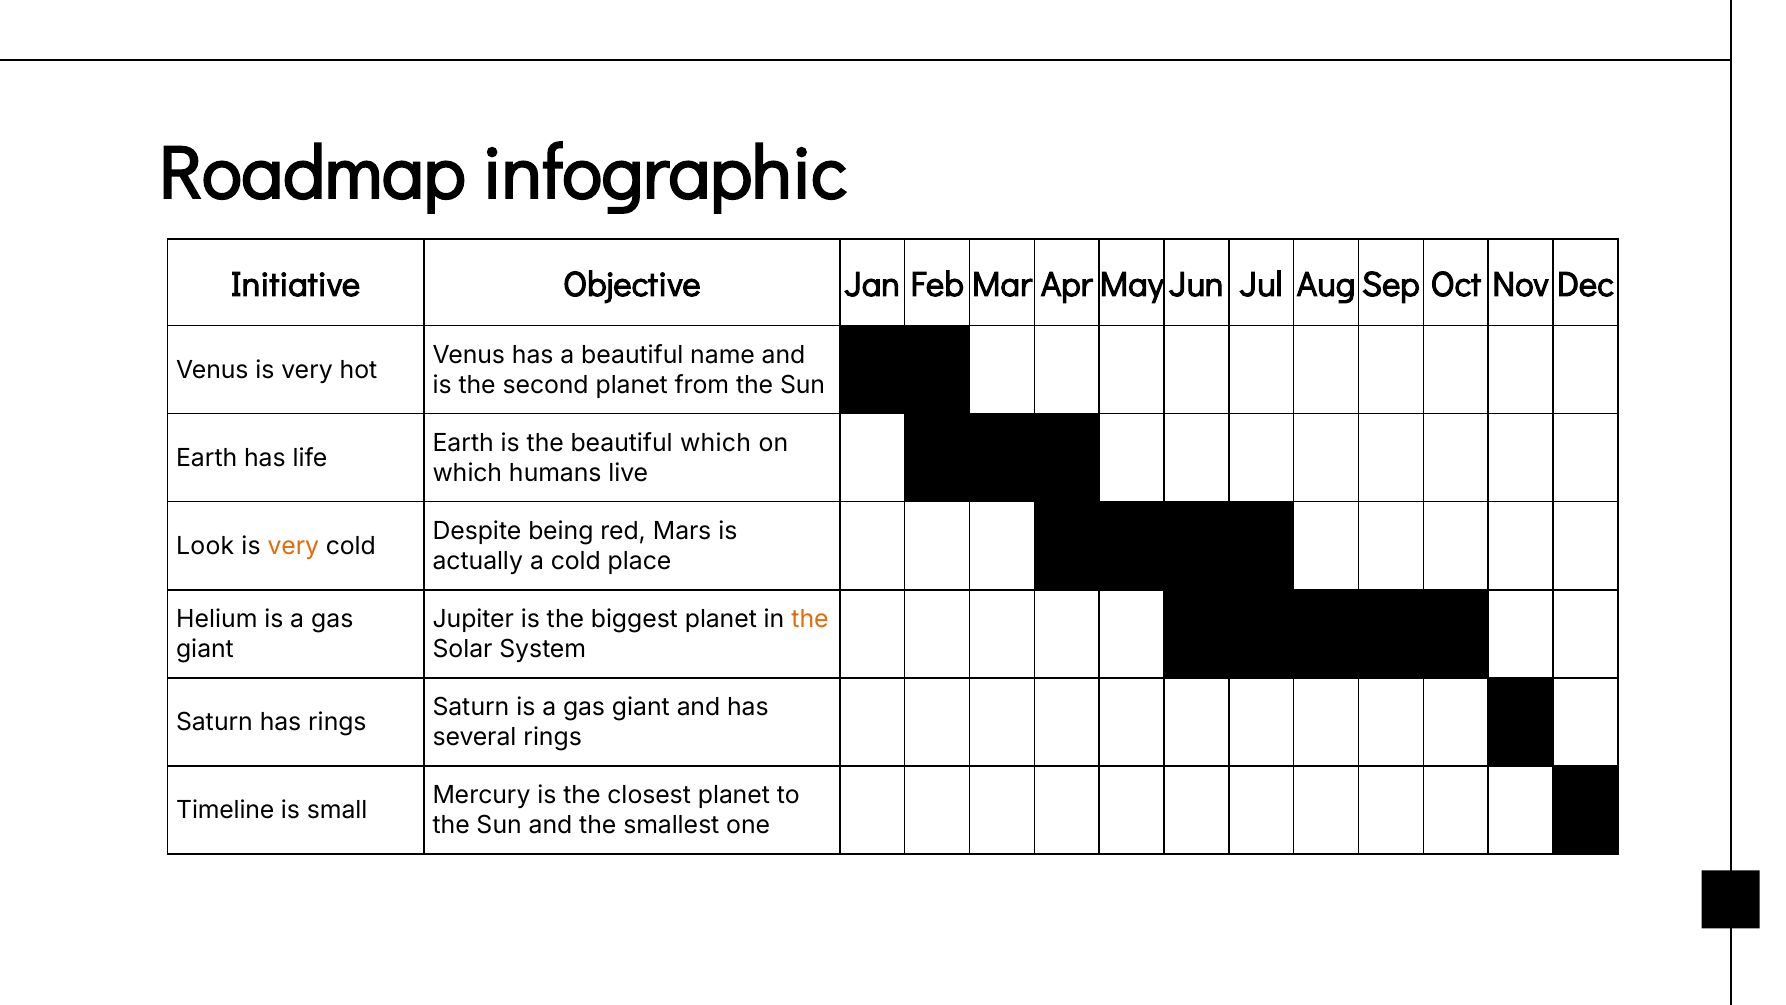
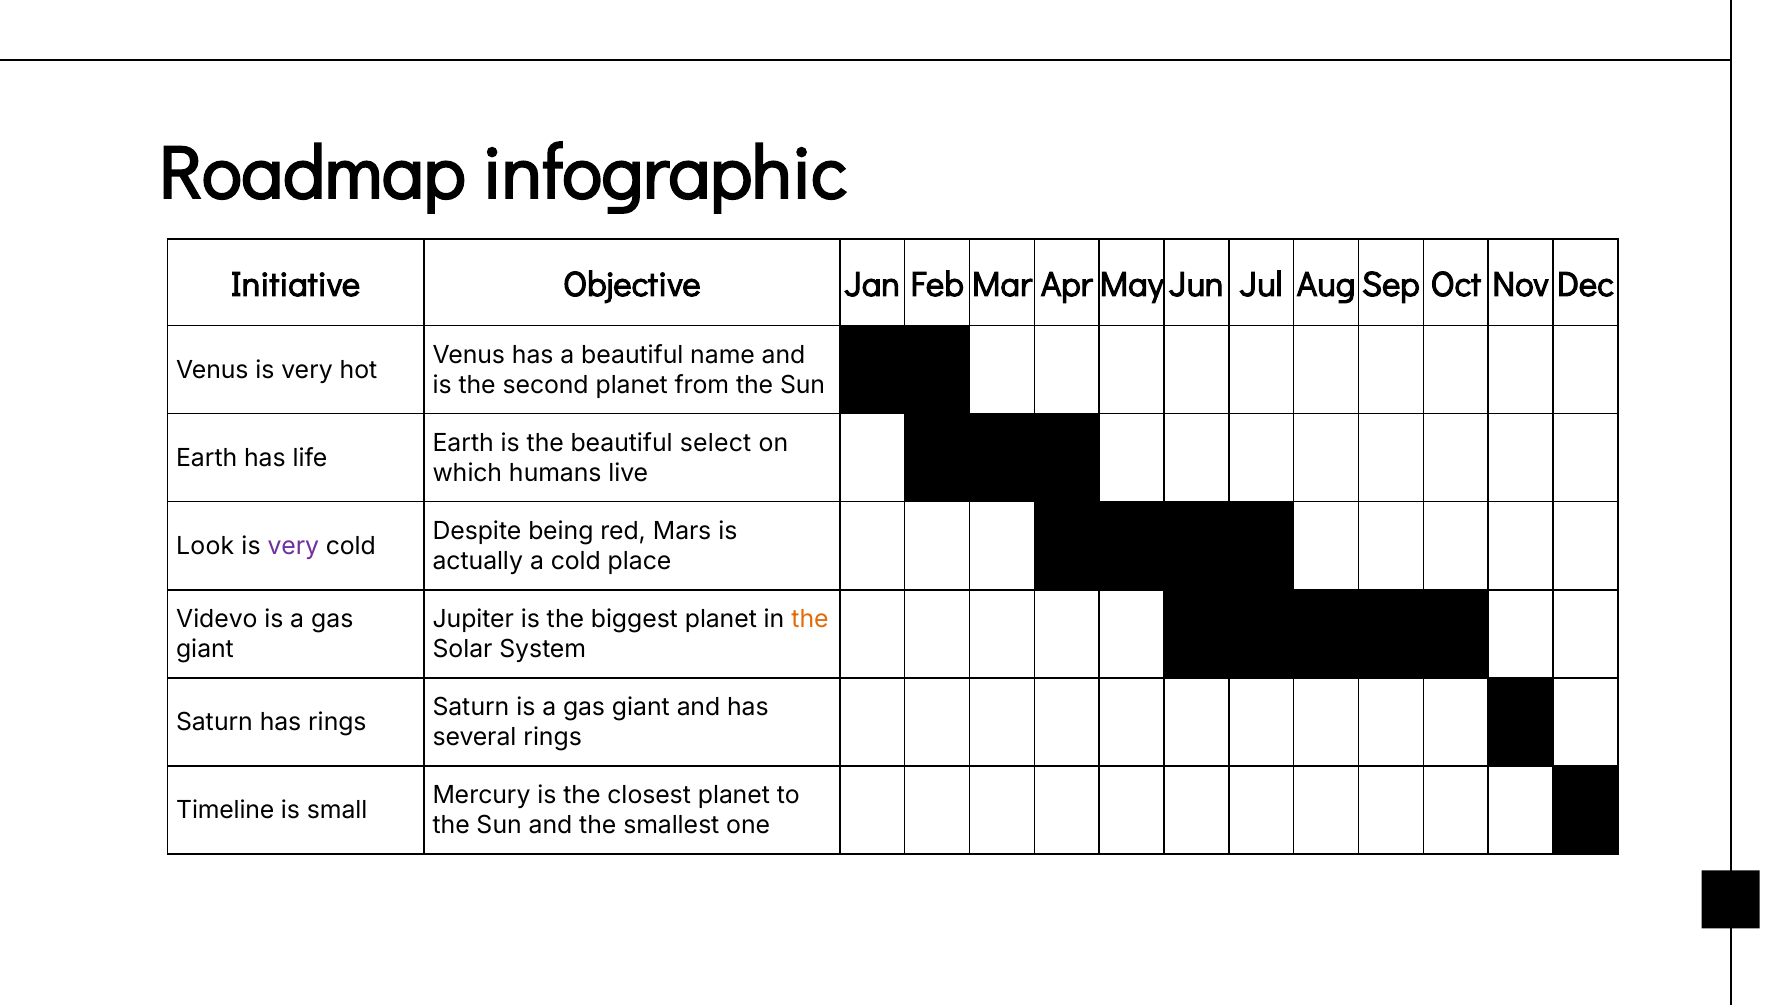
beautiful which: which -> select (716, 443)
very colour: orange -> purple (293, 546)
Helium: Helium -> Videvo (217, 619)
